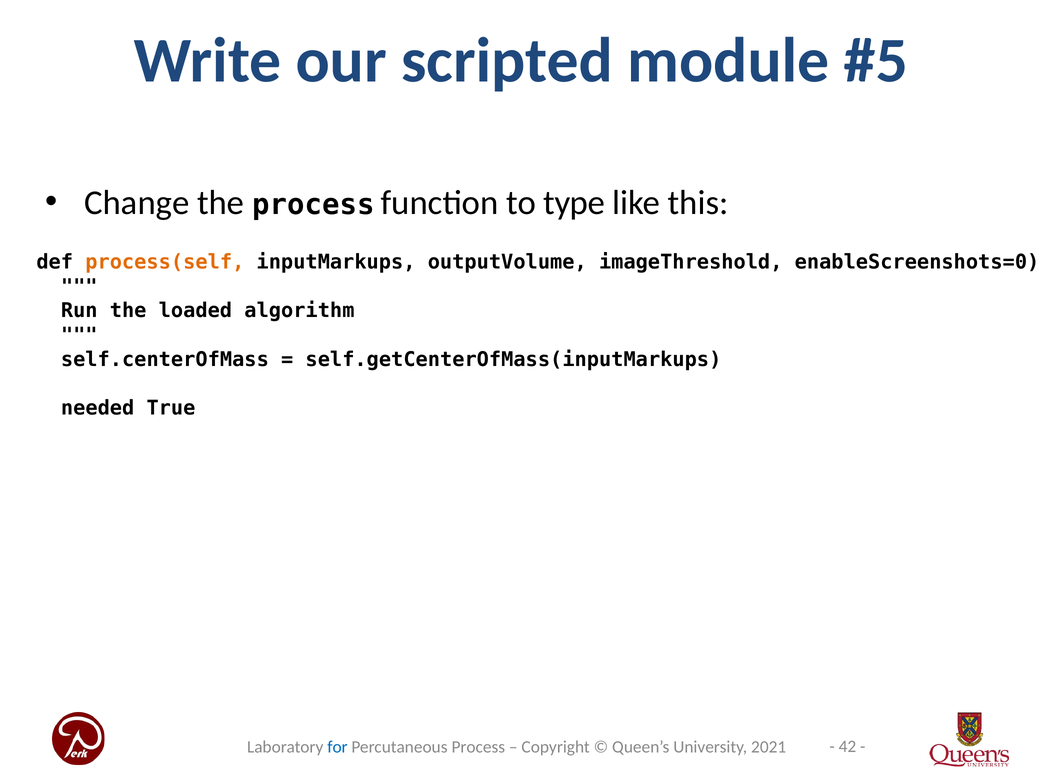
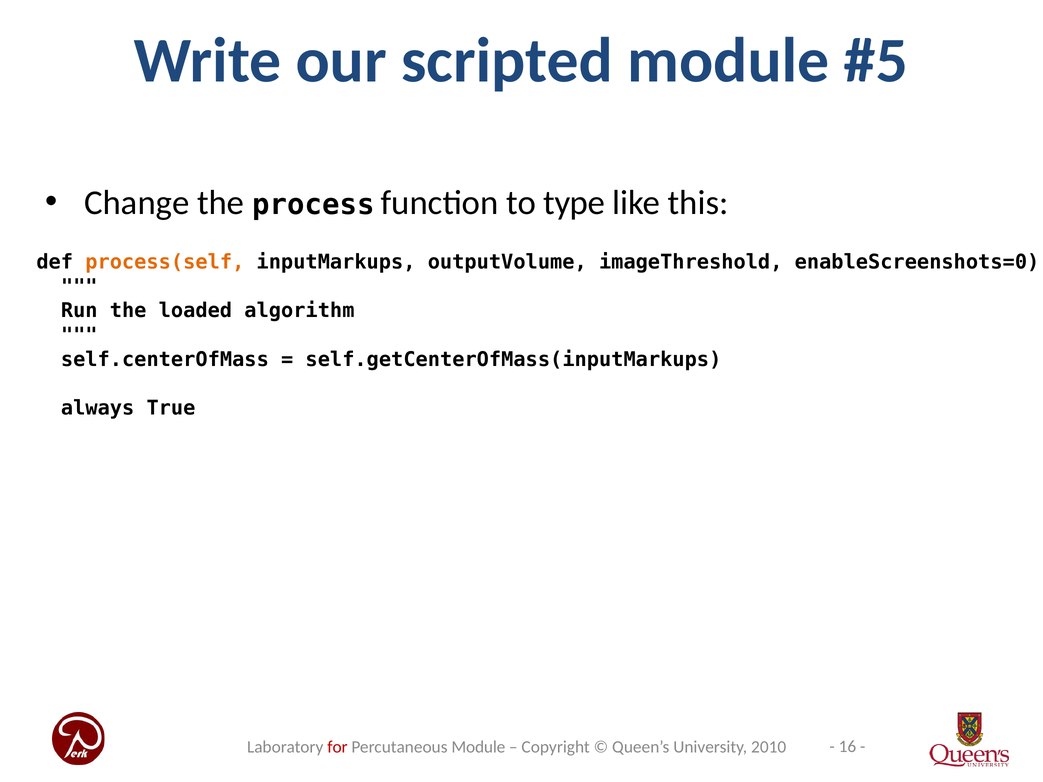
needed: needed -> always (98, 408)
42: 42 -> 16 (847, 747)
for colour: blue -> red (337, 747)
Percutaneous Process: Process -> Module (478, 747)
2021: 2021 -> 2010 (769, 747)
